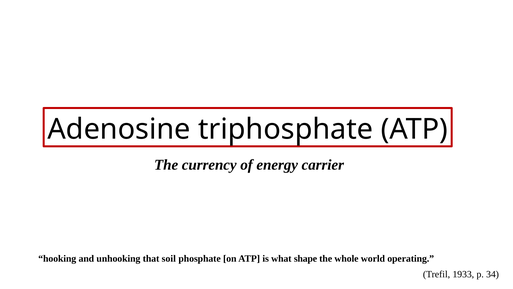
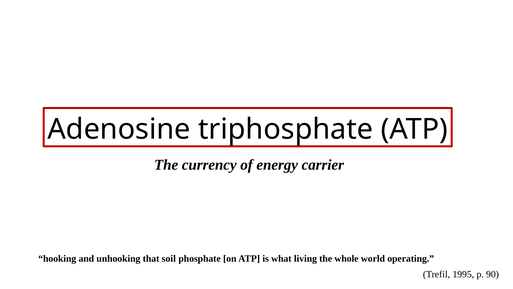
shape: shape -> living (305, 258)
1933: 1933 -> 1995 (463, 274)
34: 34 -> 90 (493, 274)
